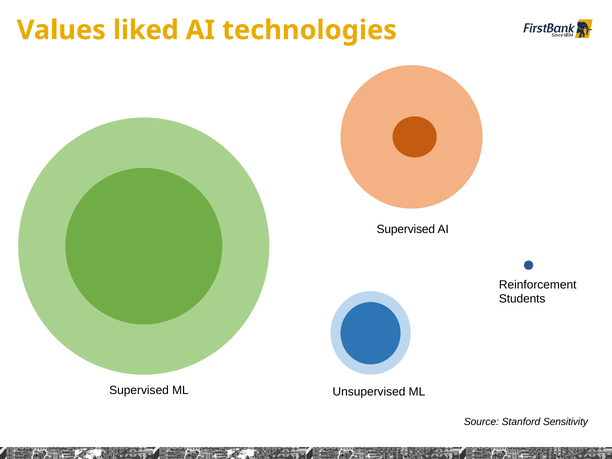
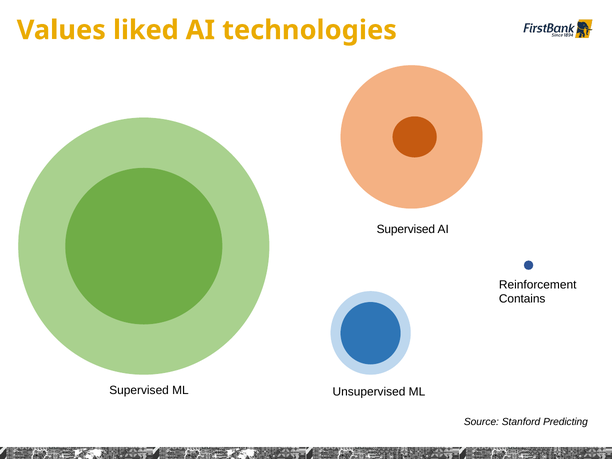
Students: Students -> Contains (522, 299)
Sensitivity: Sensitivity -> Predicting (566, 422)
